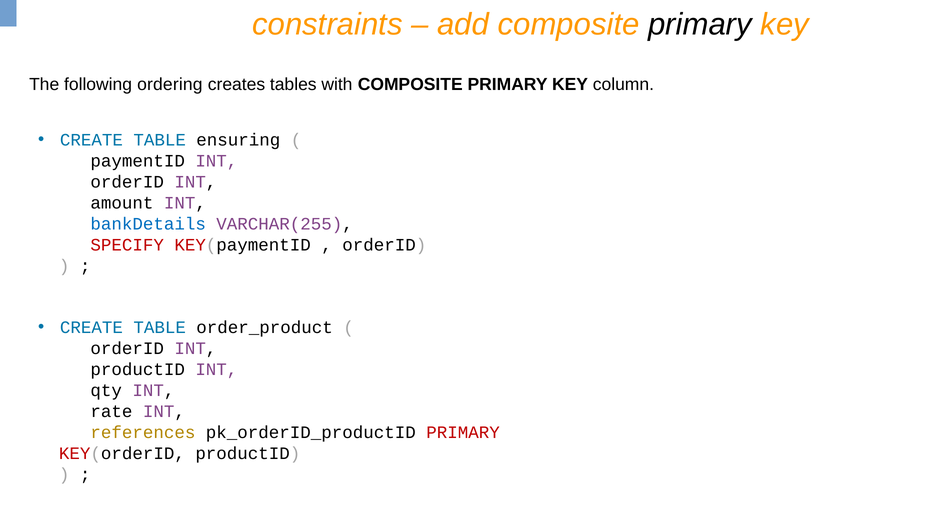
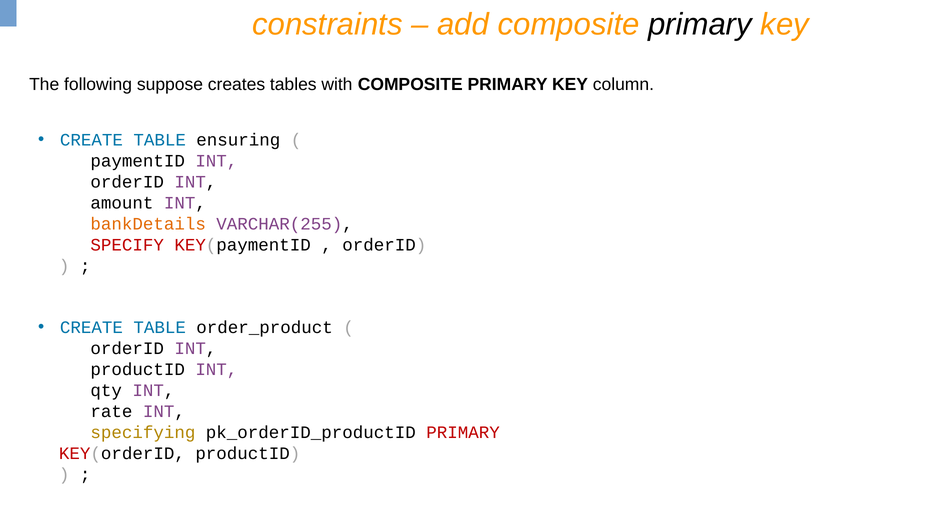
ordering: ordering -> suppose (170, 85)
bankDetails colour: blue -> orange (148, 224)
references: references -> specifying (143, 432)
